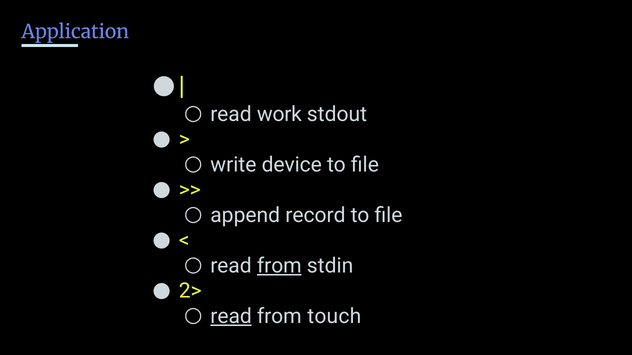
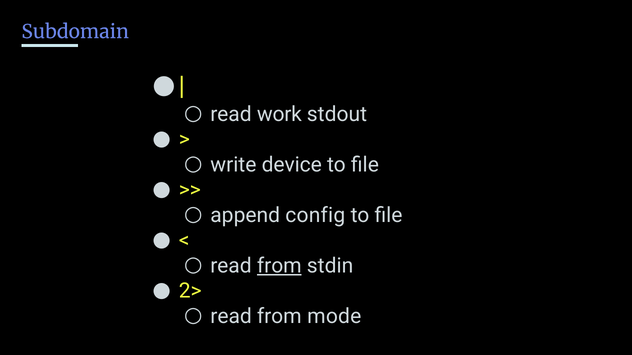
Application: Application -> Subdomain (75, 32)
record: record -> config (315, 215)
read underline: present -> none (231, 317)
touch: touch -> mode (334, 317)
